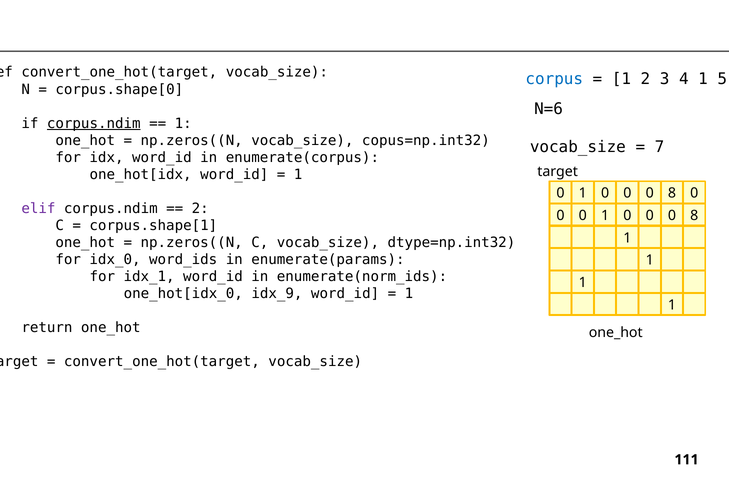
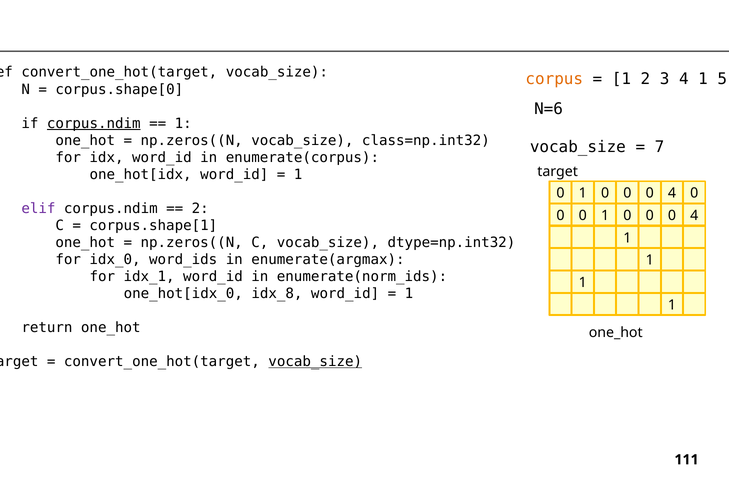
corpus colour: blue -> orange (554, 79)
copus=np.int32: copus=np.int32 -> class=np.int32 (426, 140)
8: 8 -> 4 (672, 193)
8: 8 -> 4 (694, 216)
enumerate(params: enumerate(params -> enumerate(argmax (328, 259)
idx_9: idx_9 -> idx_8 (277, 294)
vocab_size underline: none -> present (315, 362)
